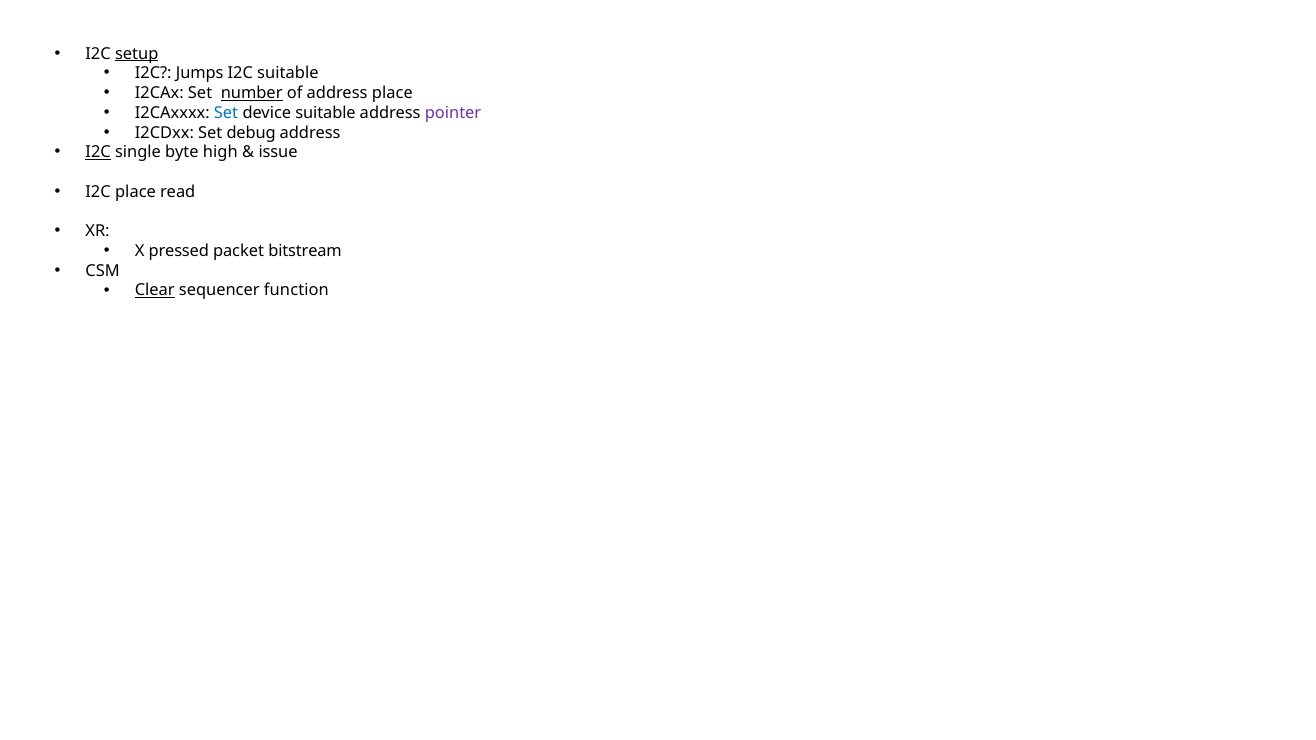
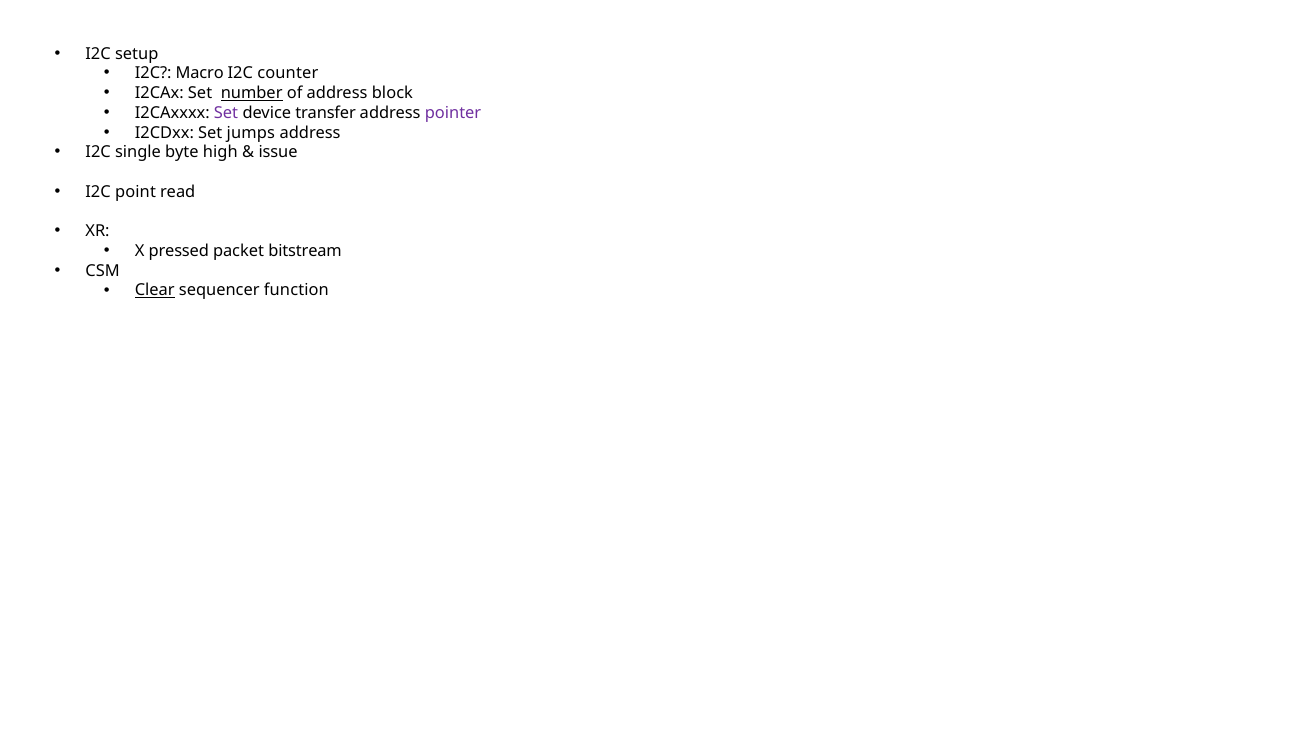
setup underline: present -> none (137, 54)
Jumps: Jumps -> Macro (200, 73)
I2C suitable: suitable -> counter (288, 73)
address place: place -> block (392, 93)
Set colour: blue -> purple (226, 113)
device suitable: suitable -> transfer (326, 113)
debug: debug -> jumps (251, 133)
I2C underline: present -> none (98, 152)
I2C place: place -> point (136, 192)
